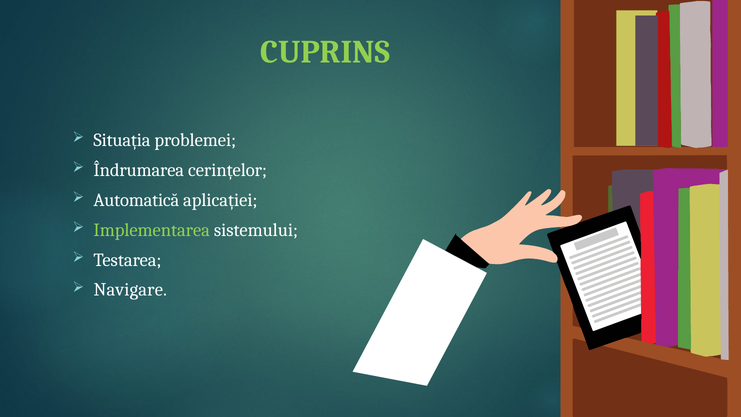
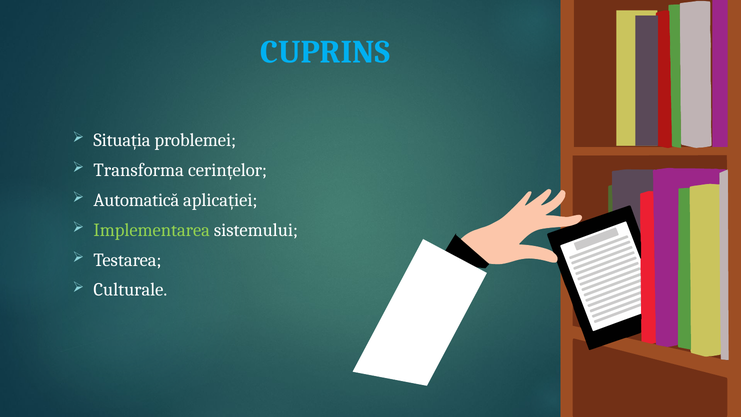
CUPRINS colour: light green -> light blue (325, 52)
Îndrumarea: Îndrumarea -> Transforma (139, 170)
Navigare: Navigare -> Culturale (130, 290)
